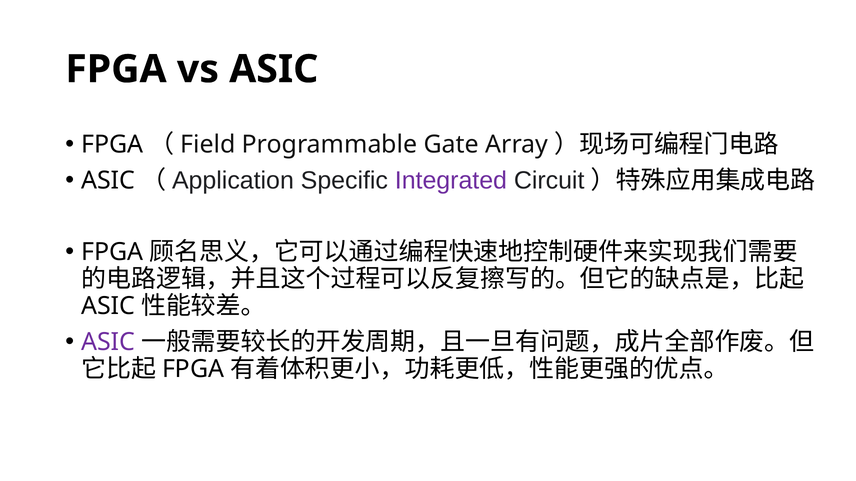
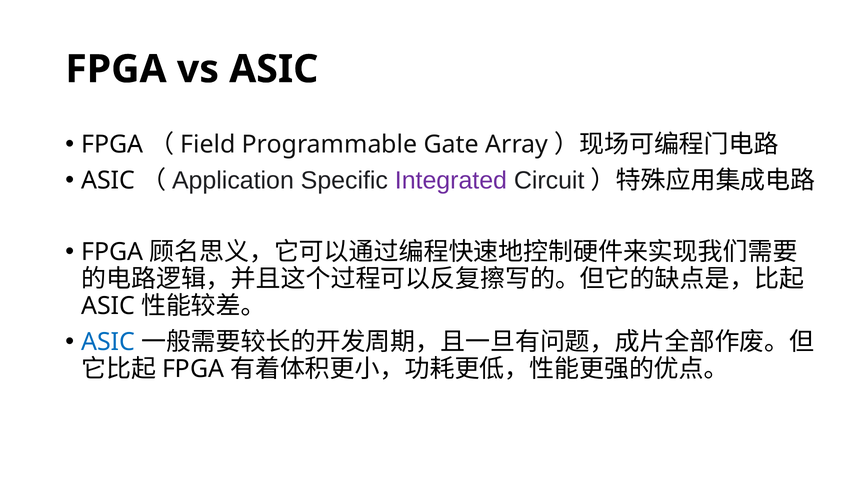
ASIC colour: purple -> blue (108, 342)
